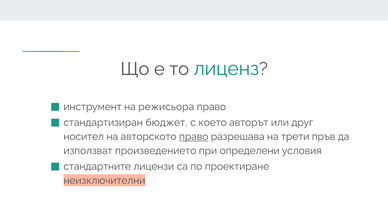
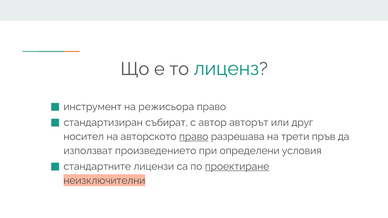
бюджет: бюджет -> събират (167, 123)
което: което -> автор (213, 123)
проектиране underline: none -> present (237, 167)
